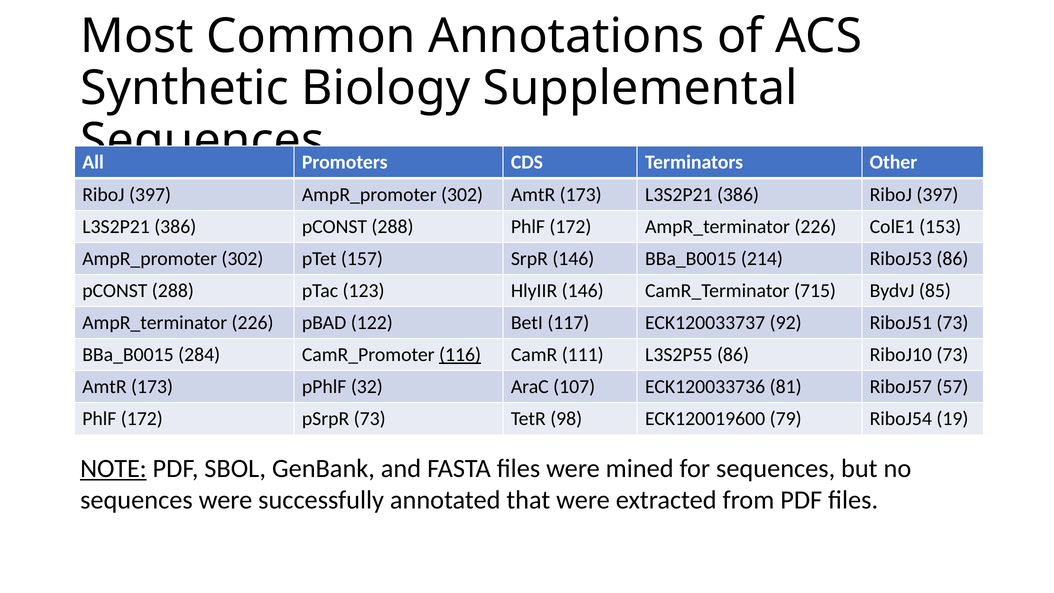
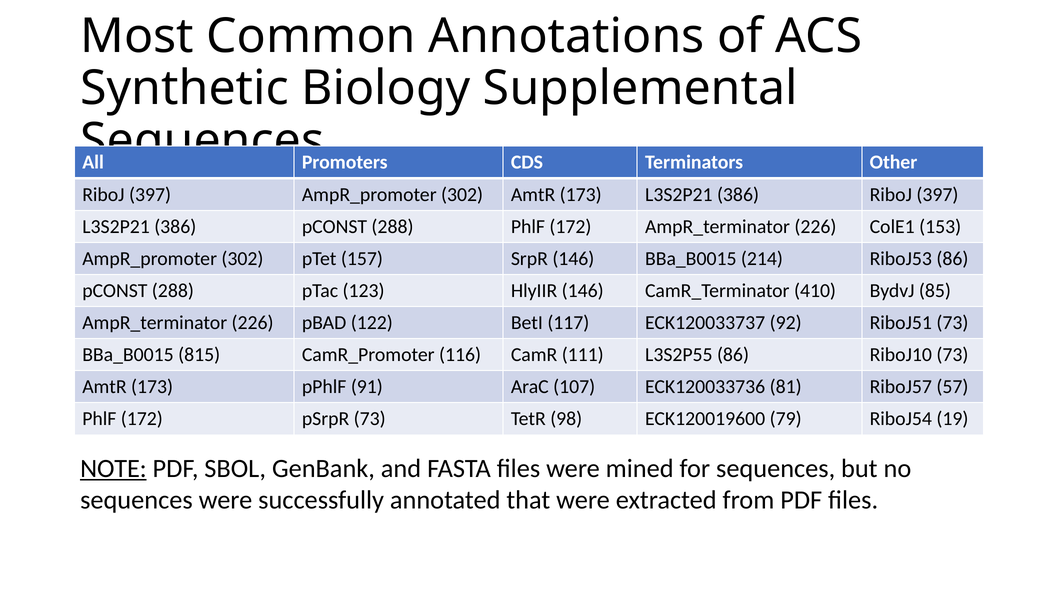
715: 715 -> 410 (815, 291)
284: 284 -> 815 (199, 355)
116 underline: present -> none (460, 355)
32: 32 -> 91 (367, 387)
